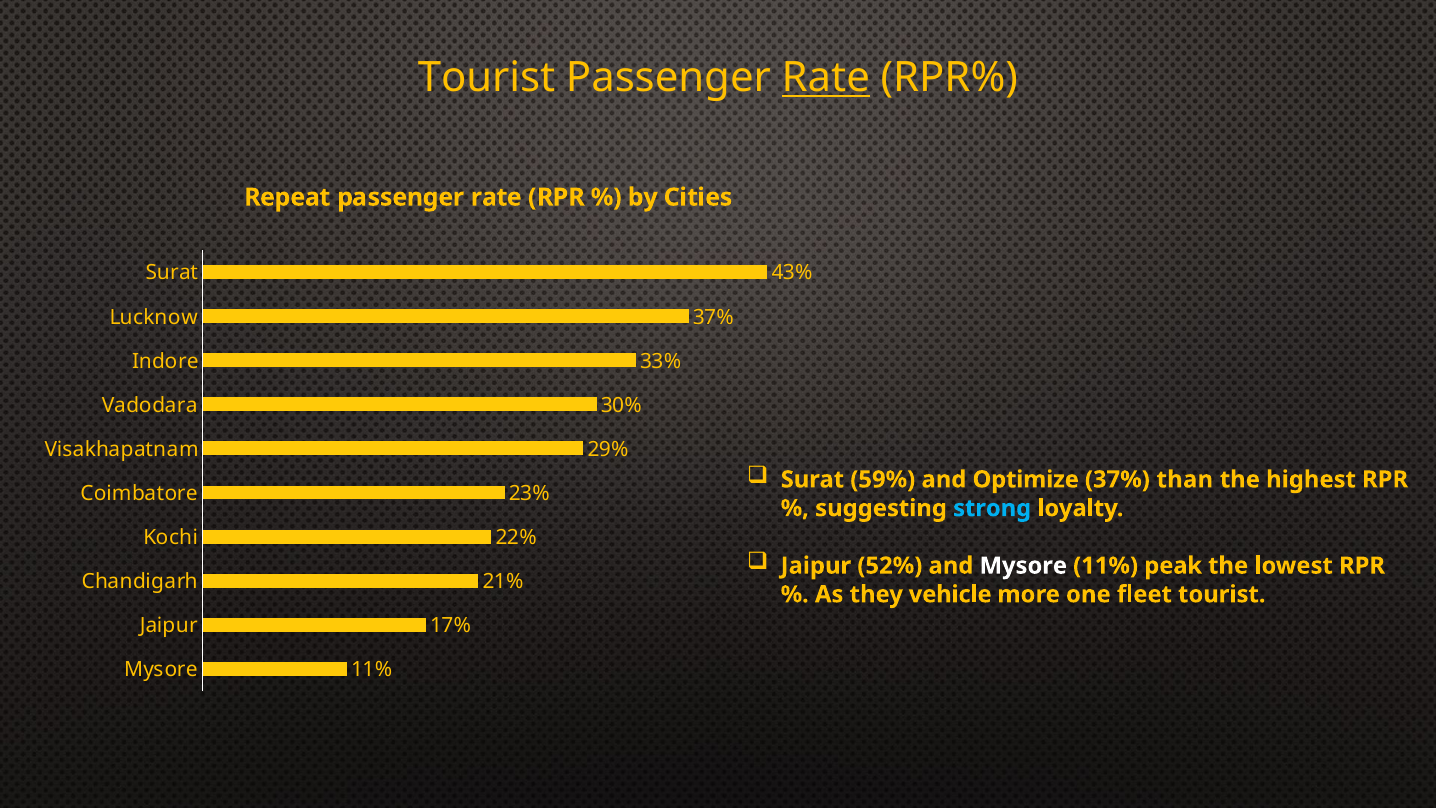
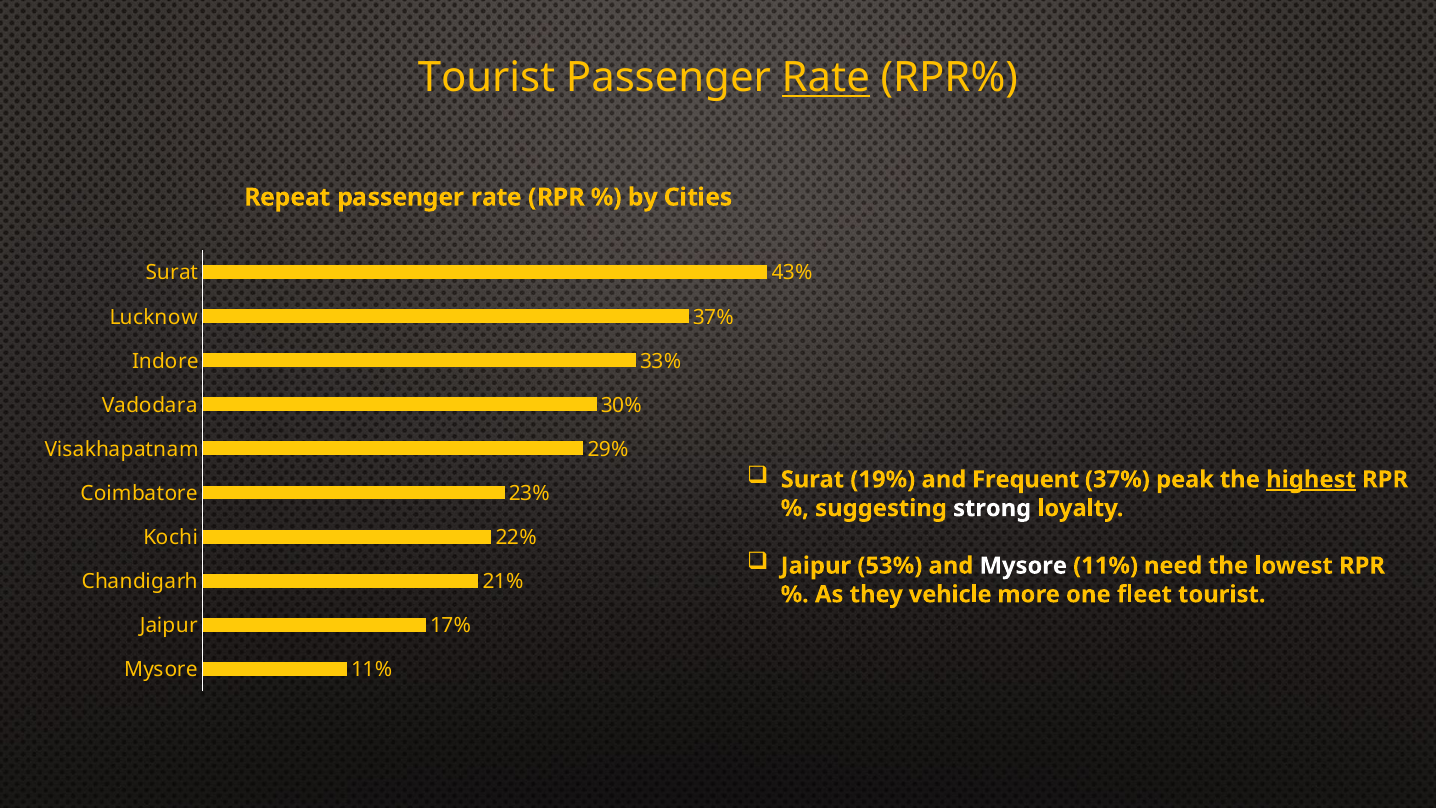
59%: 59% -> 19% (883, 479)
Optimize: Optimize -> Frequent (1026, 479)
than: than -> peak (1185, 479)
highest underline: none -> present (1311, 479)
strong colour: light blue -> white (992, 508)
52%: 52% -> 53% (890, 566)
peak: peak -> need (1173, 566)
